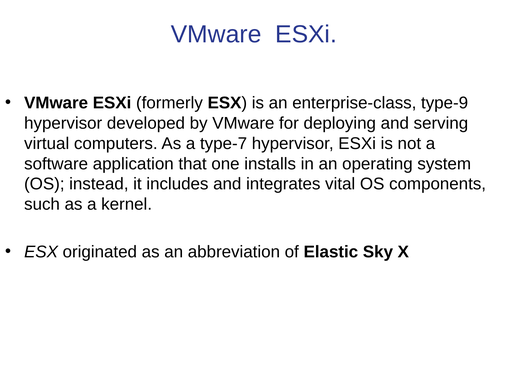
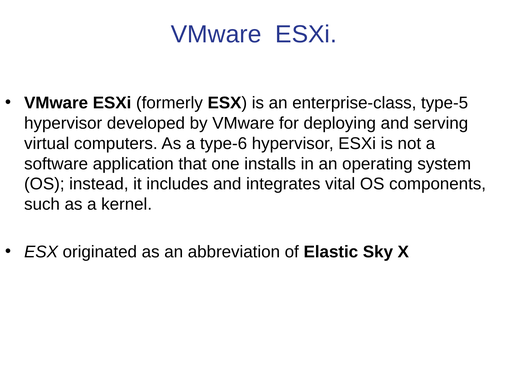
type-9: type-9 -> type-5 (445, 103)
type-7: type-7 -> type-6 (224, 143)
